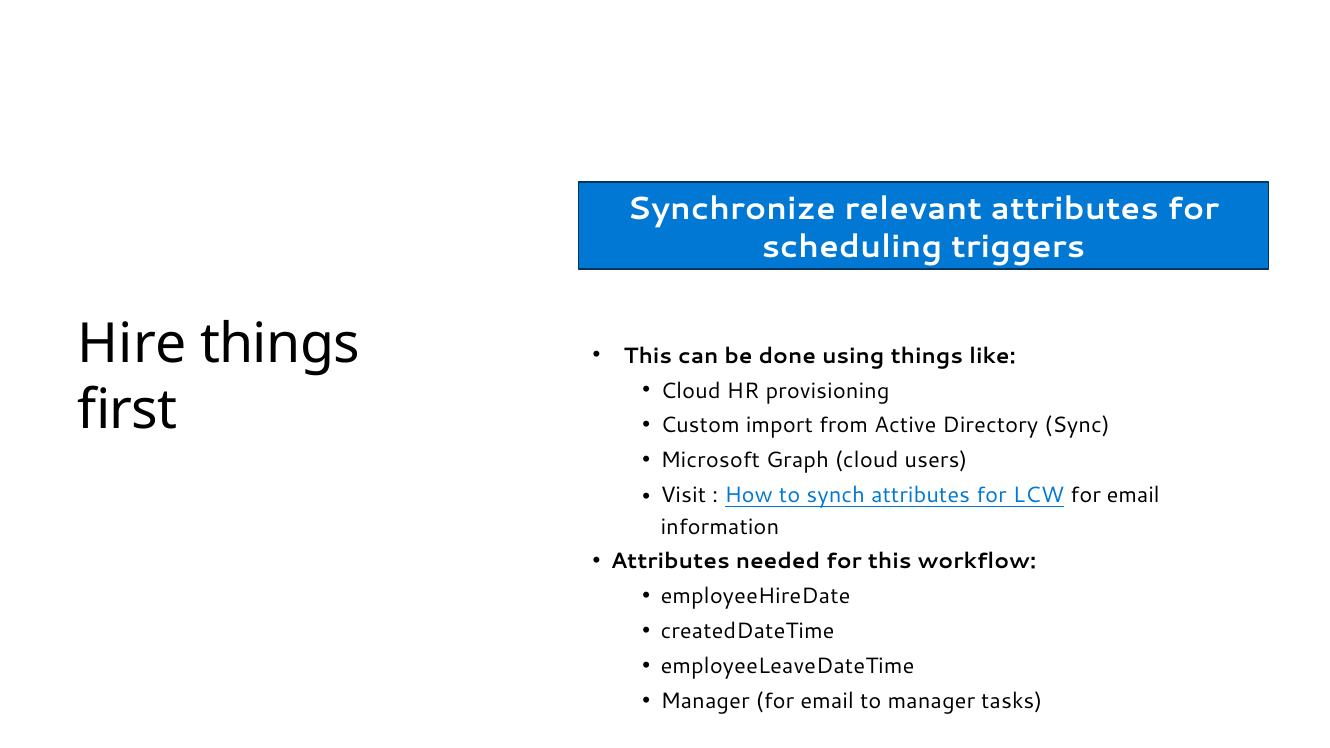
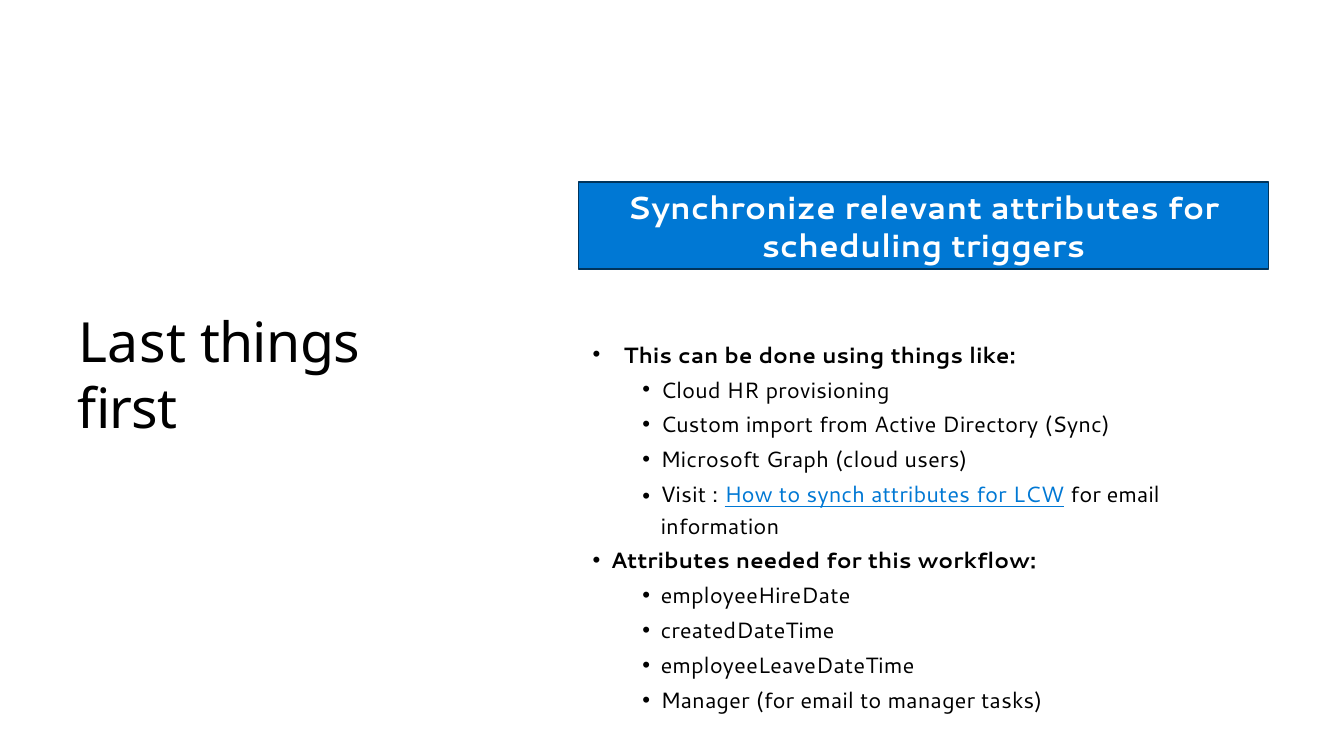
Hire: Hire -> Last (132, 344)
